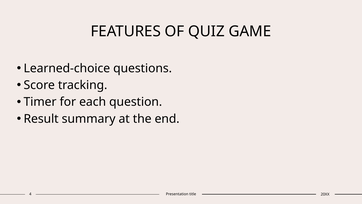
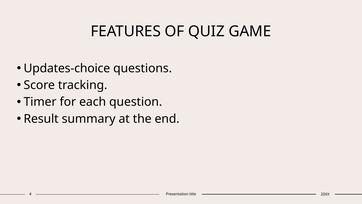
Learned-choice: Learned-choice -> Updates-choice (67, 68)
